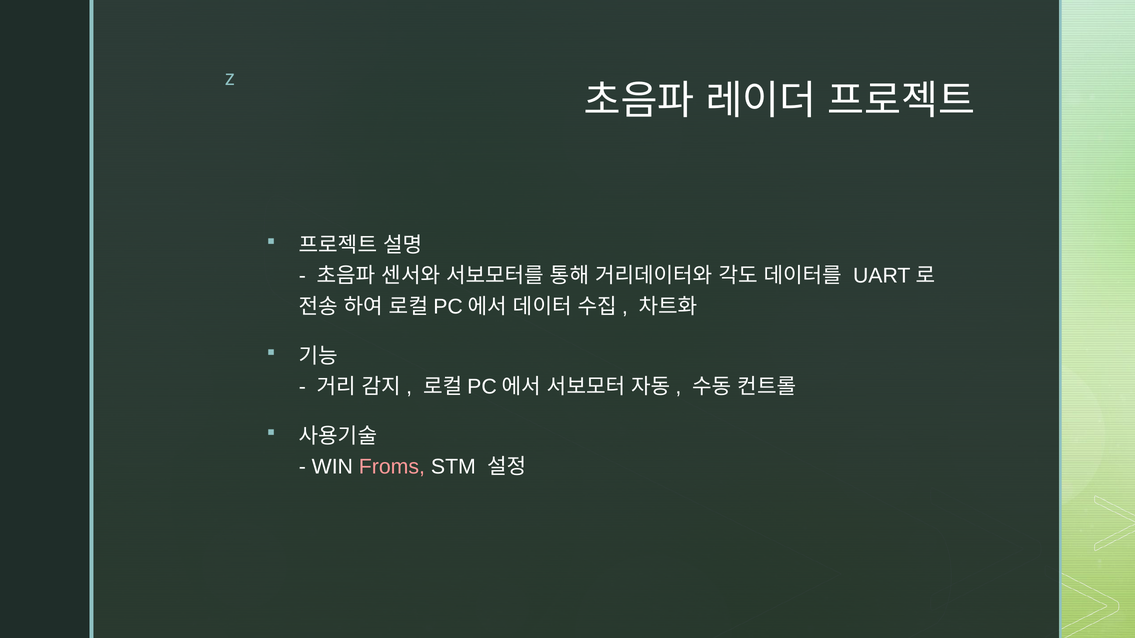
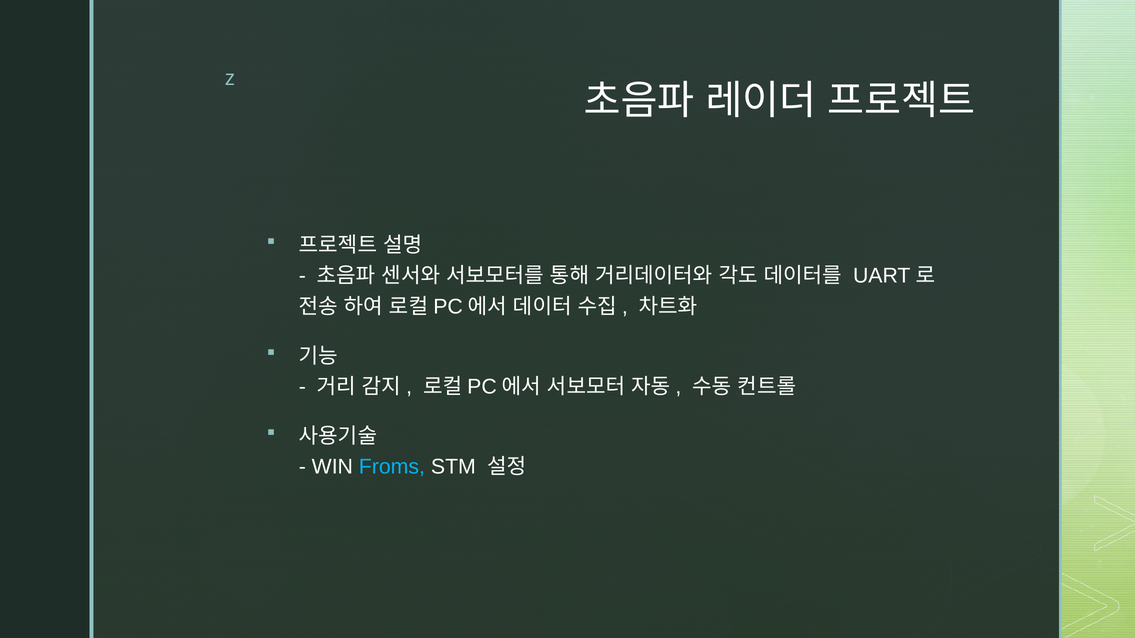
Froms colour: pink -> light blue (392, 467)
